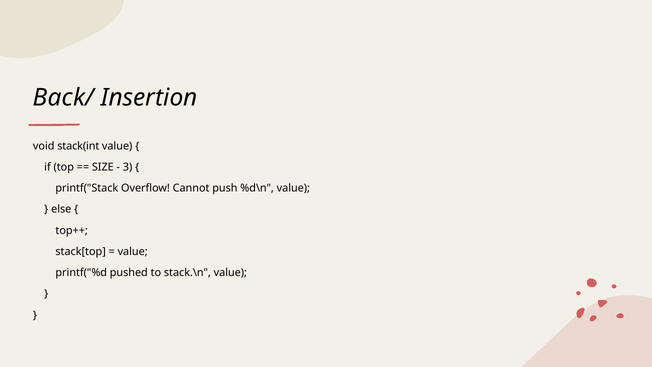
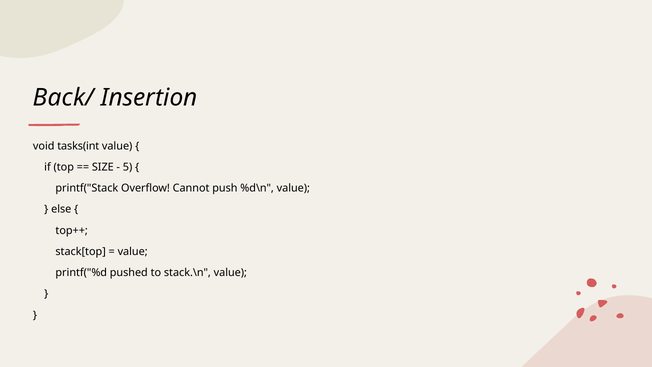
stack(int: stack(int -> tasks(int (78, 146)
3: 3 -> 5 (128, 167)
